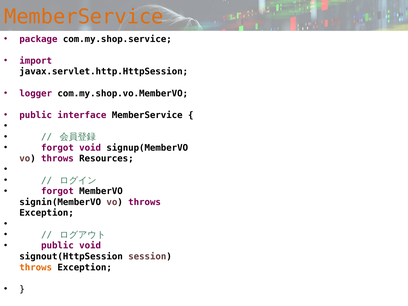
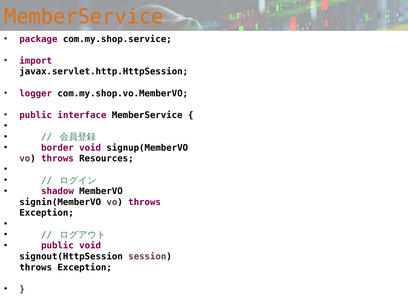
forgot: forgot -> border (57, 148)
forgot: forgot -> shadow (57, 191)
throws colour: orange -> black (36, 267)
